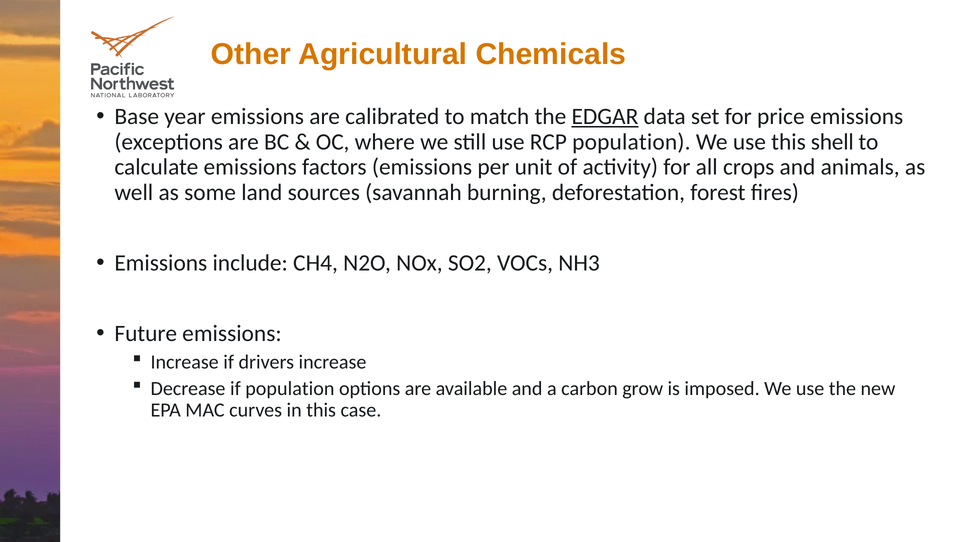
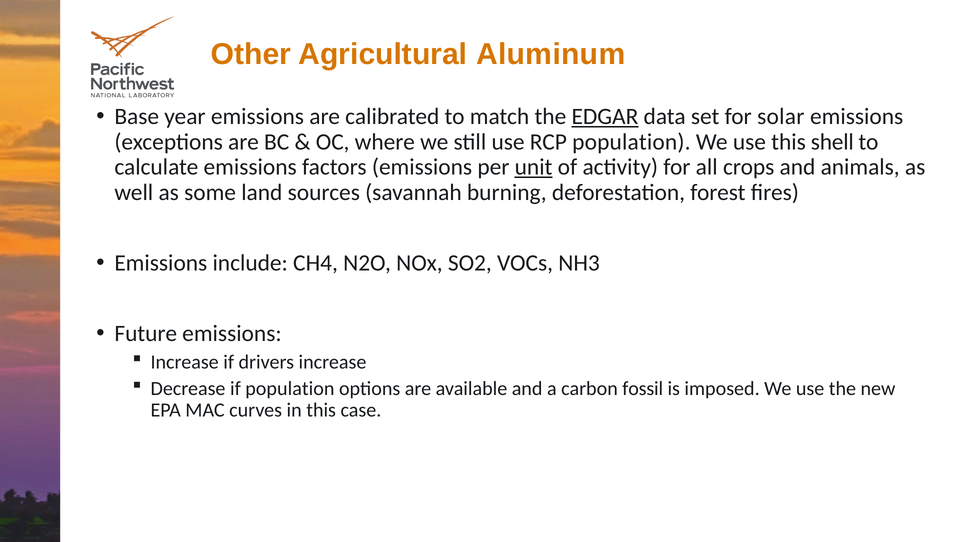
Chemicals: Chemicals -> Aluminum (551, 54)
price: price -> solar (781, 117)
unit underline: none -> present (534, 167)
grow: grow -> fossil (643, 389)
